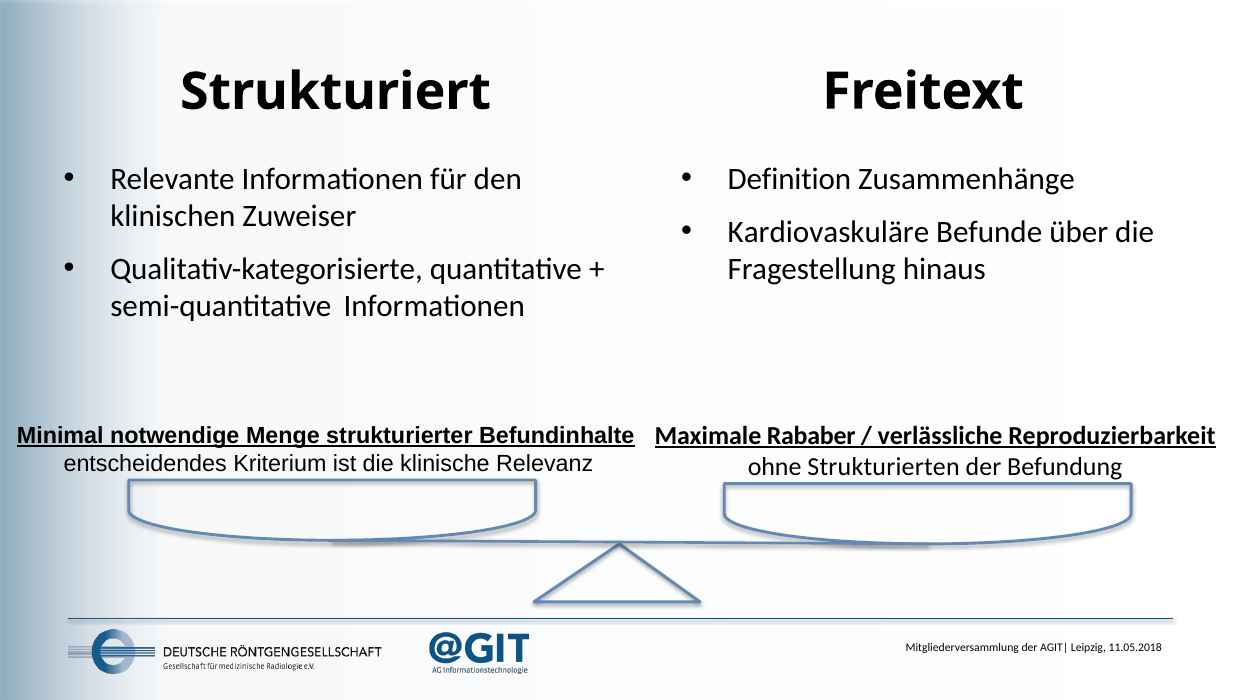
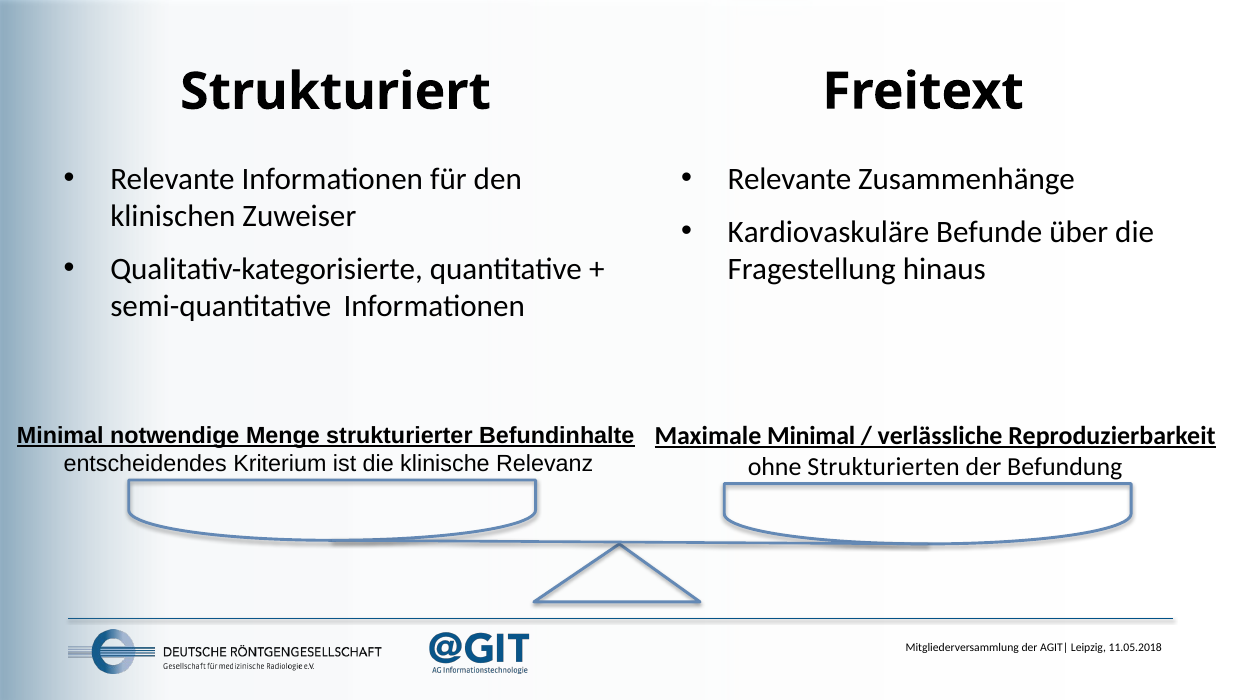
Definition: Definition -> Relevante (790, 179)
Maximale Rababer: Rababer -> Minimal (811, 436)
